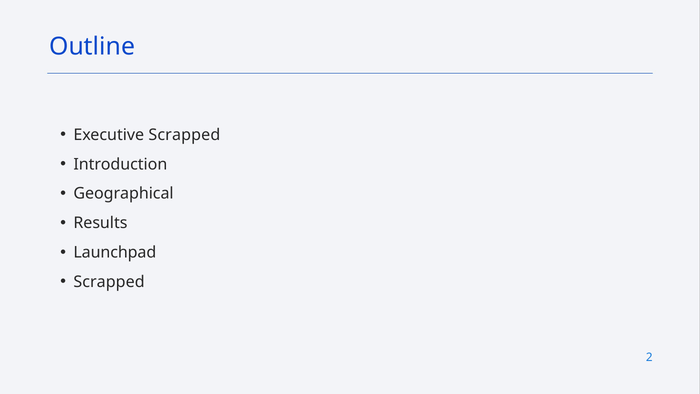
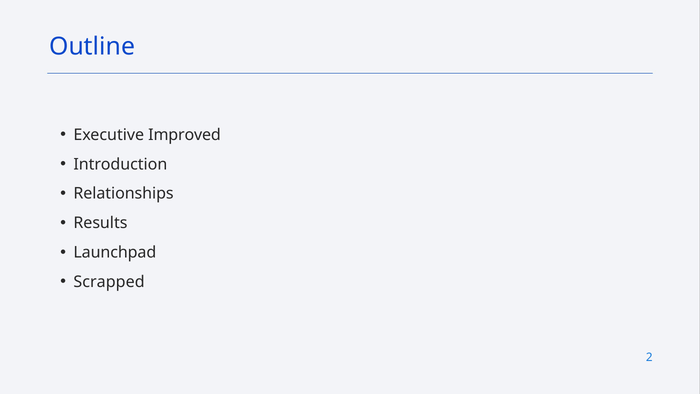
Executive Scrapped: Scrapped -> Improved (185, 135)
Geographical: Geographical -> Relationships (124, 194)
